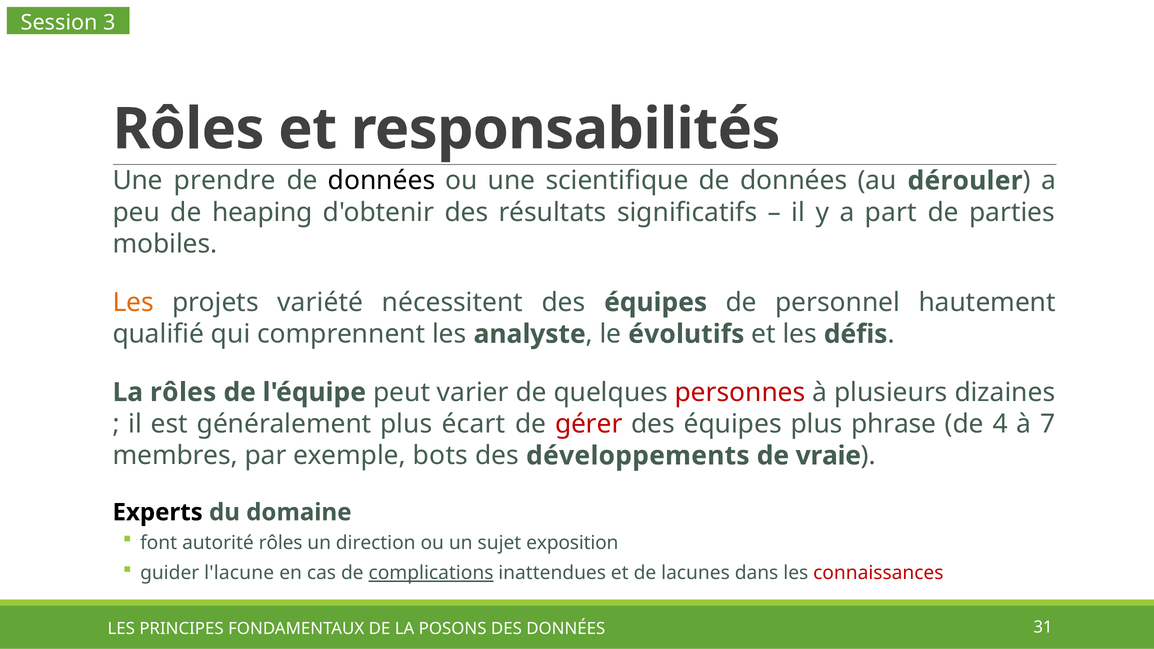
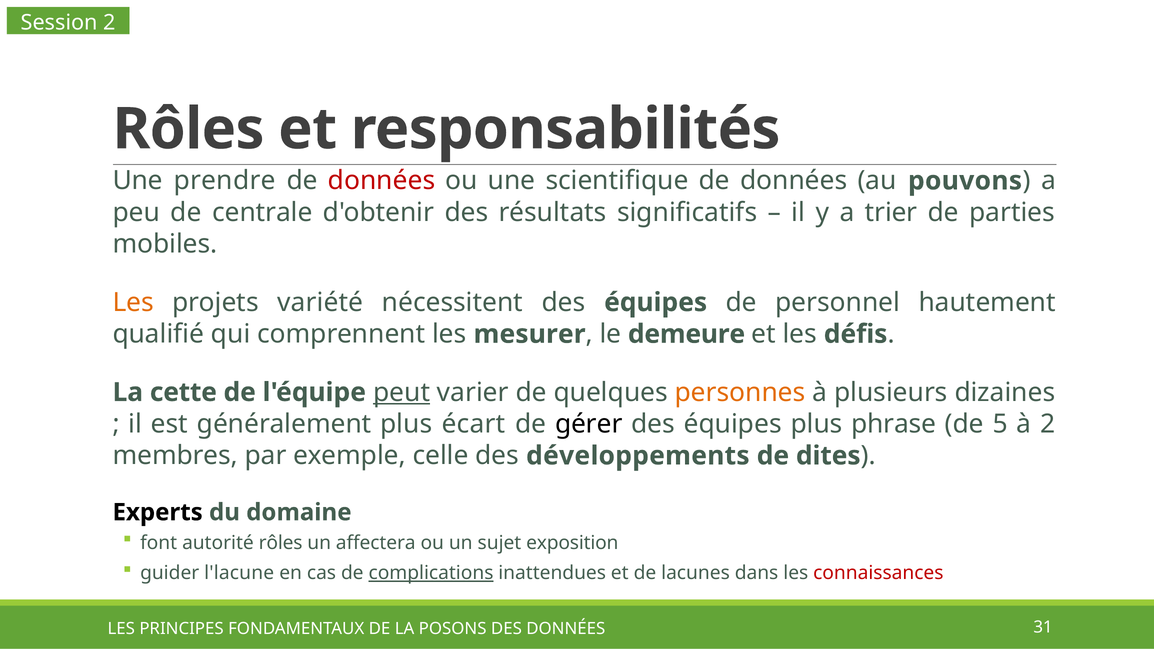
Session 3: 3 -> 2 (109, 23)
données colour: black -> red (382, 181)
dérouler: dérouler -> pouvons (965, 181)
heaping: heaping -> centrale (262, 213)
part: part -> trier (891, 213)
analyste: analyste -> mesurer (530, 334)
évolutifs: évolutifs -> demeure (687, 334)
La rôles: rôles -> cette (183, 392)
peut underline: none -> present (402, 392)
personnes colour: red -> orange (740, 392)
gérer colour: red -> black (589, 424)
4: 4 -> 5 (1000, 424)
à 7: 7 -> 2 (1048, 424)
bots: bots -> celle (441, 456)
vraie: vraie -> dites (828, 456)
direction: direction -> affectera (376, 543)
